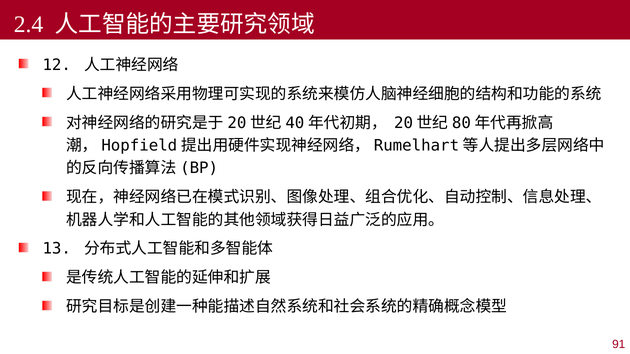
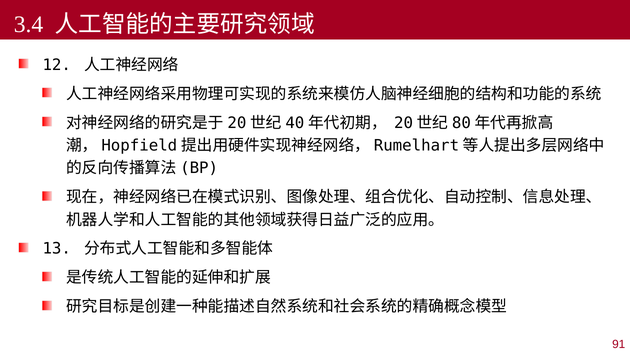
2.4: 2.4 -> 3.4 (29, 25)
